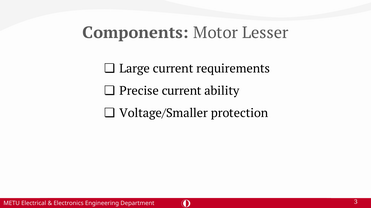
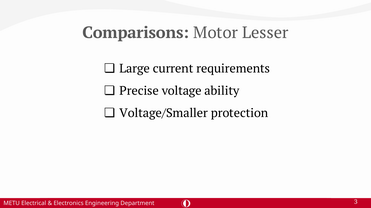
Components: Components -> Comparisons (136, 33)
Precise current: current -> voltage (182, 91)
